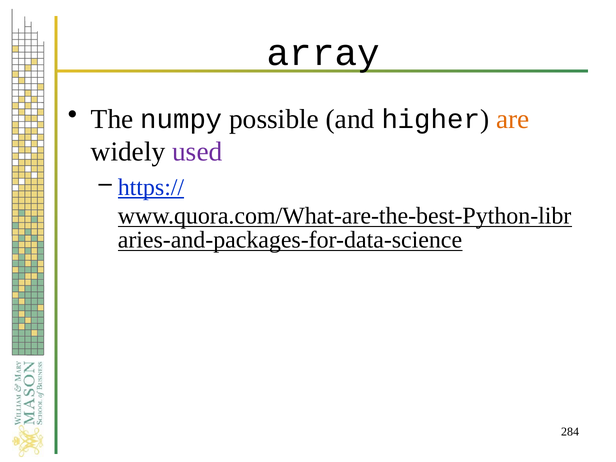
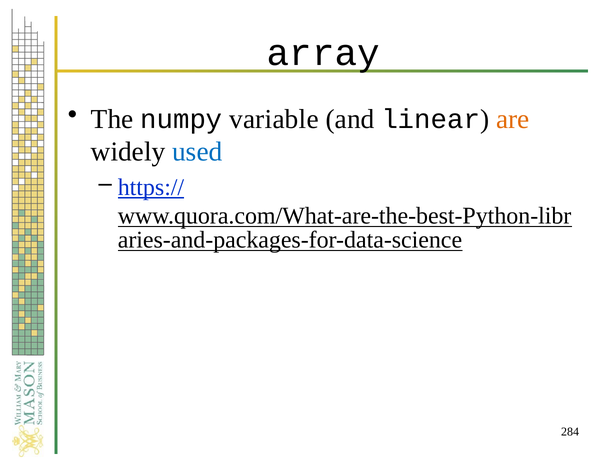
possible: possible -> variable (274, 119)
higher: higher -> linear (431, 119)
used colour: purple -> blue (197, 152)
